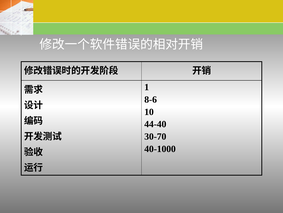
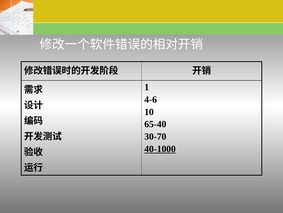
8-6: 8-6 -> 4-6 (151, 99)
44-40: 44-40 -> 65-40 (155, 124)
40-1000 underline: none -> present (160, 148)
